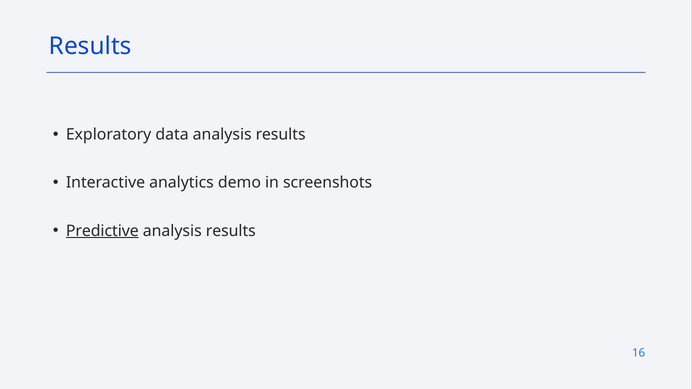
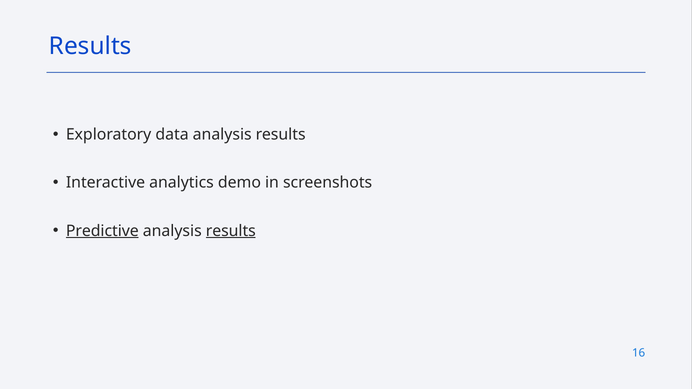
results underline: none -> present (231, 231)
